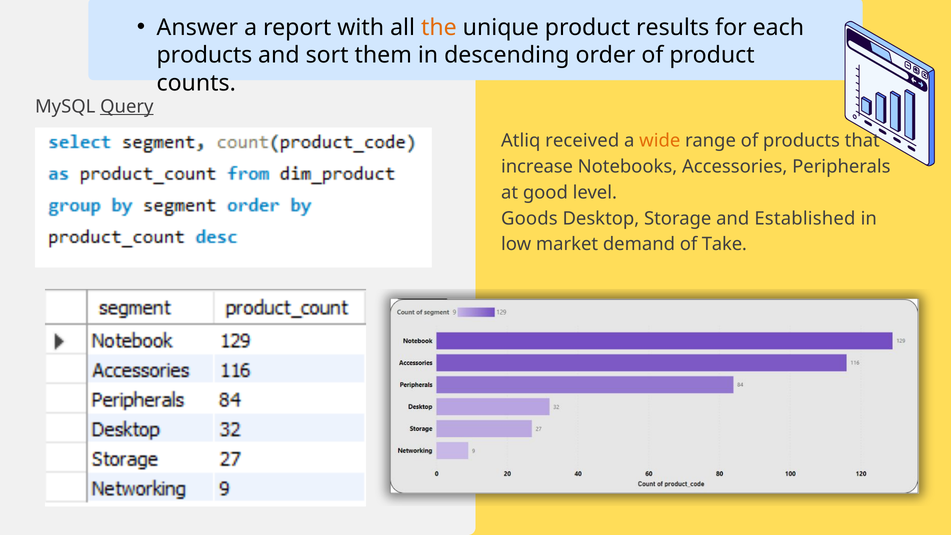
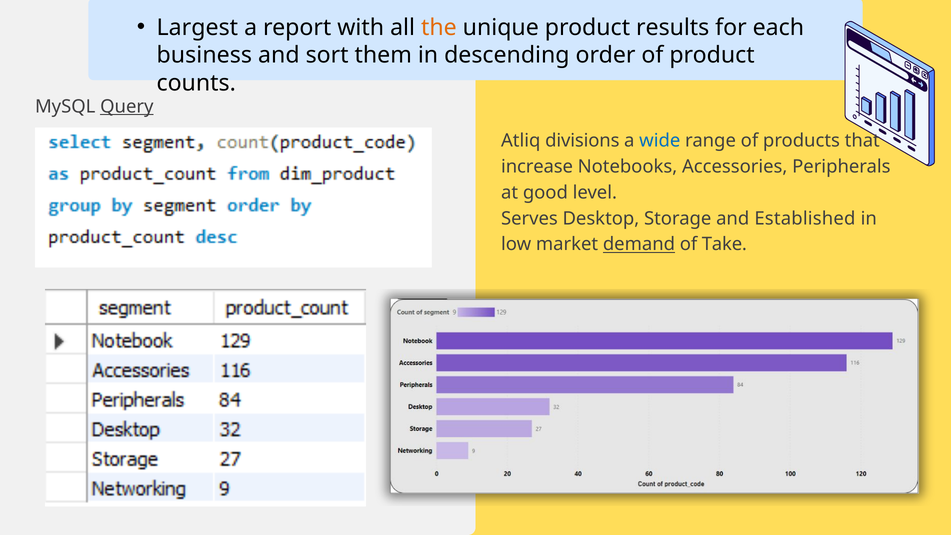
Answer: Answer -> Largest (197, 28)
products: products -> business (204, 55)
received: received -> divisions (582, 141)
wide colour: orange -> blue (660, 141)
Goods: Goods -> Serves (529, 218)
demand underline: none -> present (639, 244)
